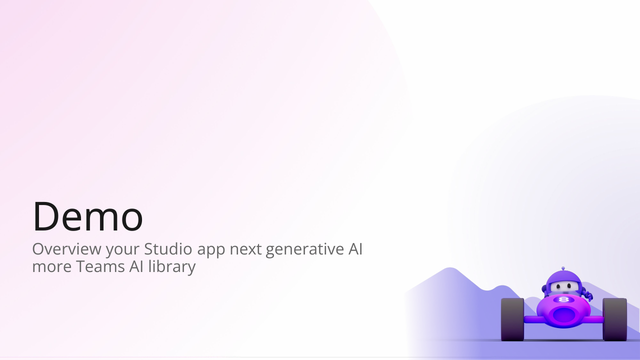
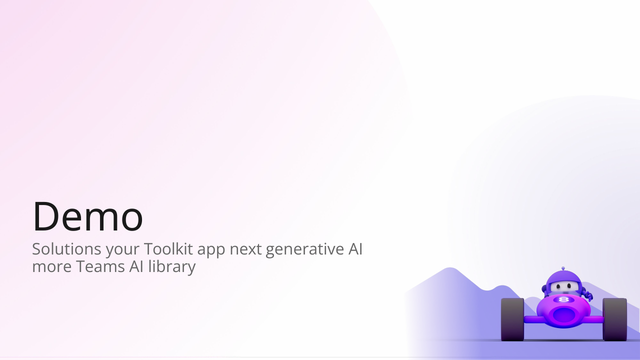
Overview: Overview -> Solutions (67, 249)
Studio: Studio -> Toolkit (169, 249)
